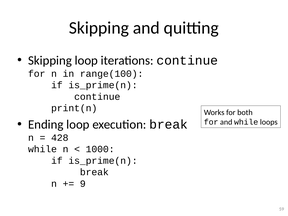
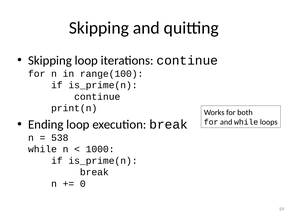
428: 428 -> 538 (60, 138)
9: 9 -> 0 (83, 184)
